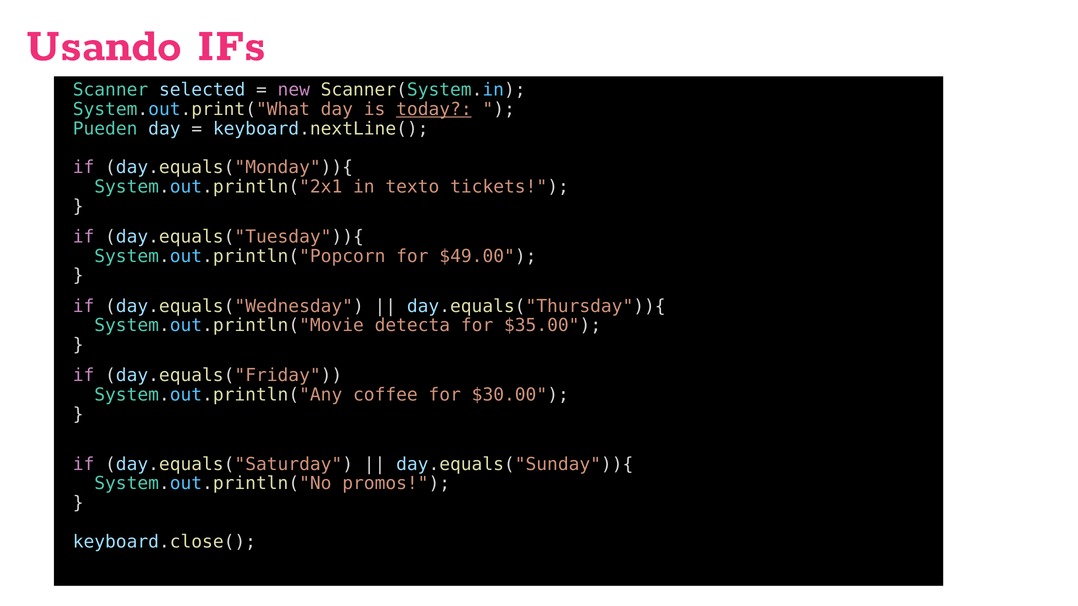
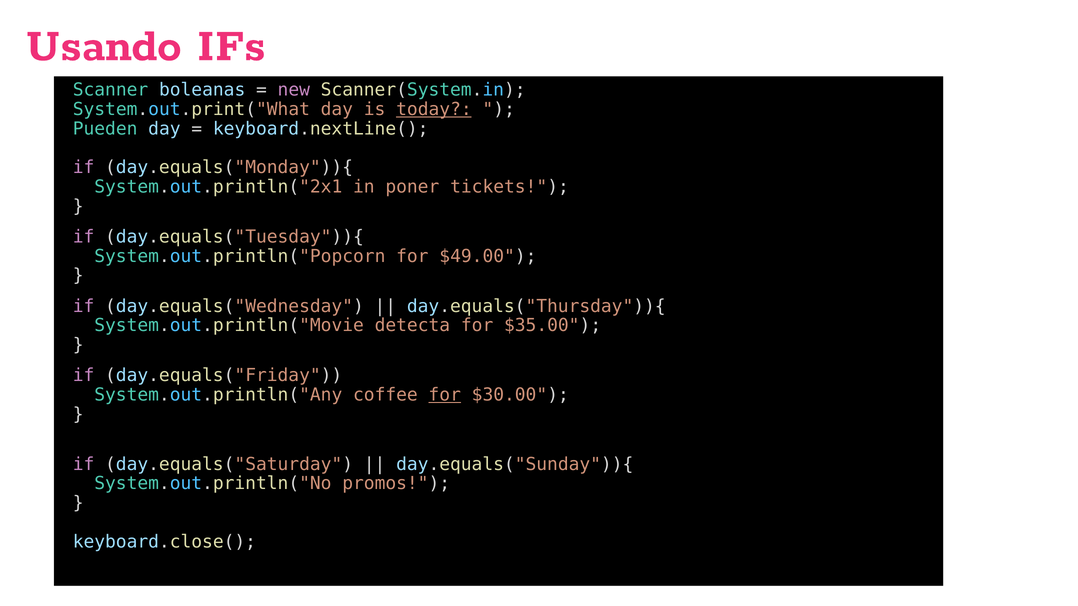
selected: selected -> boleanas (202, 90)
texto: texto -> poner (412, 187)
for underline: none -> present (445, 395)
